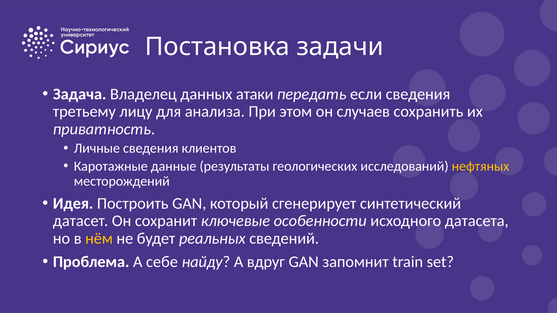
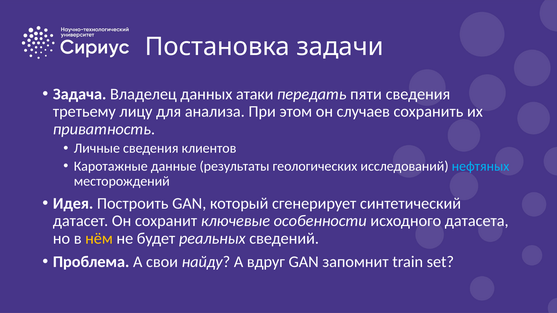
если: если -> пяти (366, 94)
нефтяных colour: yellow -> light blue (480, 166)
себе: себе -> свои (162, 262)
